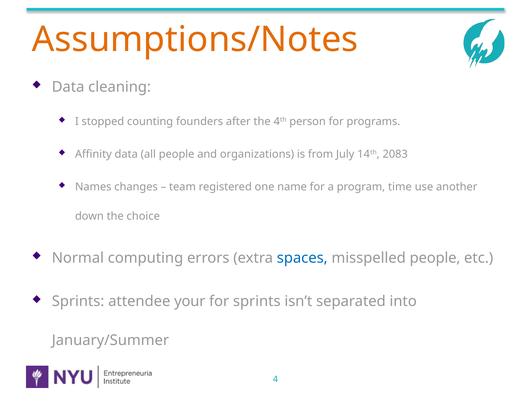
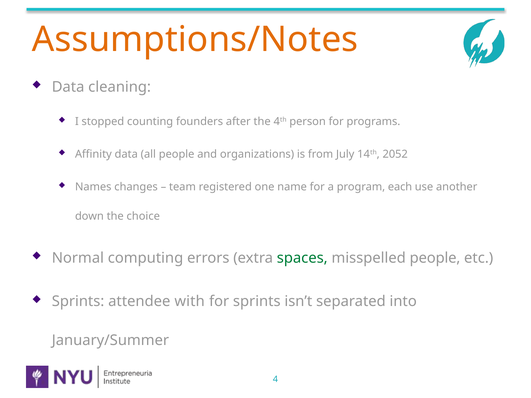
2083: 2083 -> 2052 (395, 154)
time: time -> each (400, 187)
spaces colour: blue -> green (302, 258)
your: your -> with (190, 302)
